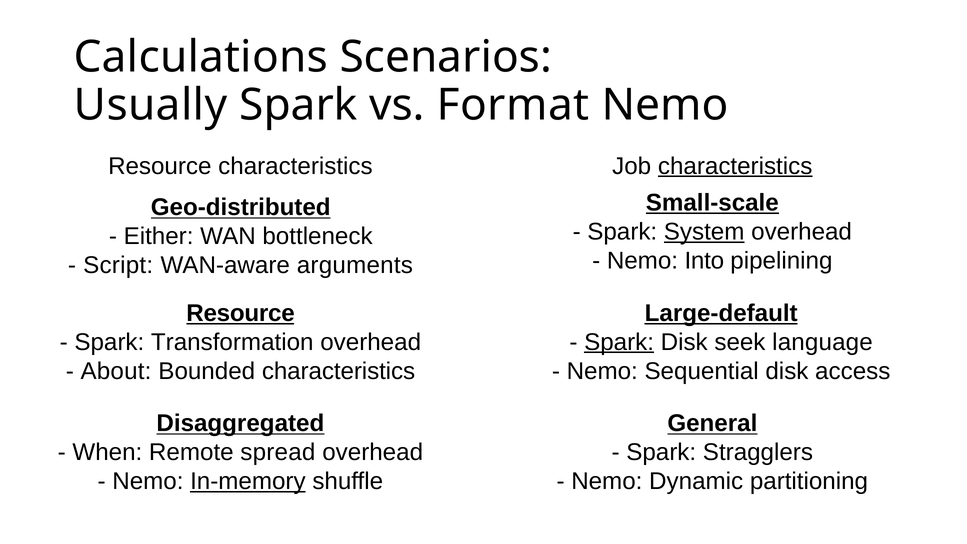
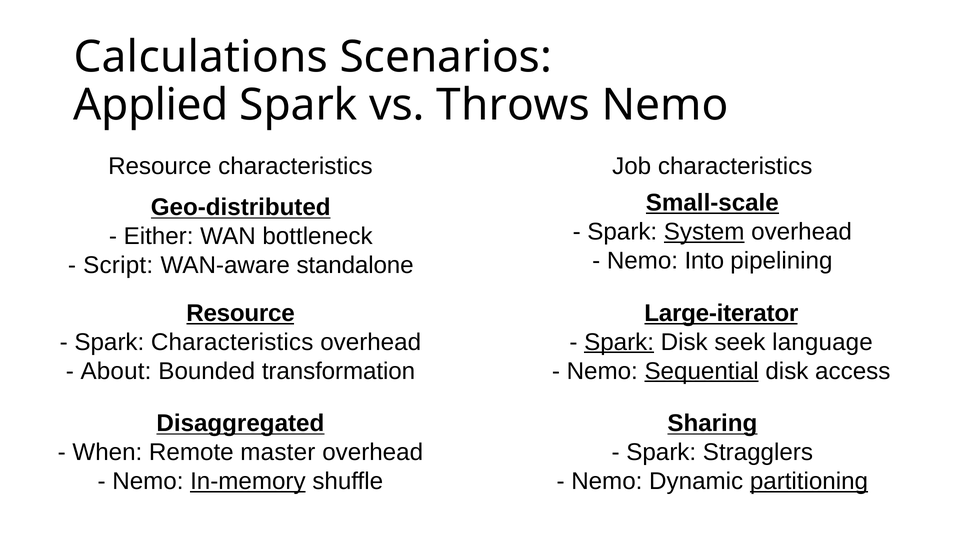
Usually: Usually -> Applied (151, 105)
Format: Format -> Throws (513, 105)
characteristics underline: present -> none (735, 166)
arguments: arguments -> standalone (355, 265)
Large-default: Large-default -> Large-iterator (721, 313)
Spark Transformation: Transformation -> Characteristics (232, 342)
Bounded characteristics: characteristics -> transformation (339, 371)
Sequential underline: none -> present (702, 371)
General: General -> Sharing (712, 423)
spread: spread -> master (278, 452)
partitioning underline: none -> present (809, 481)
